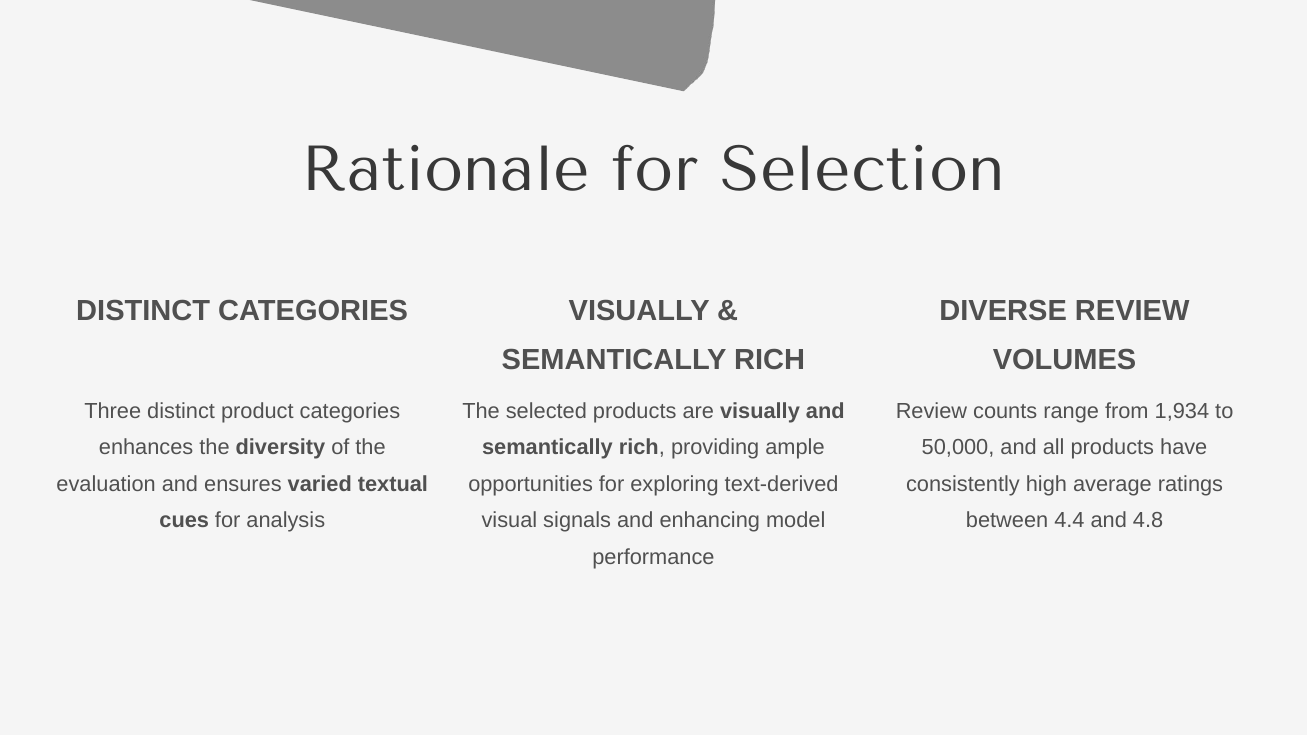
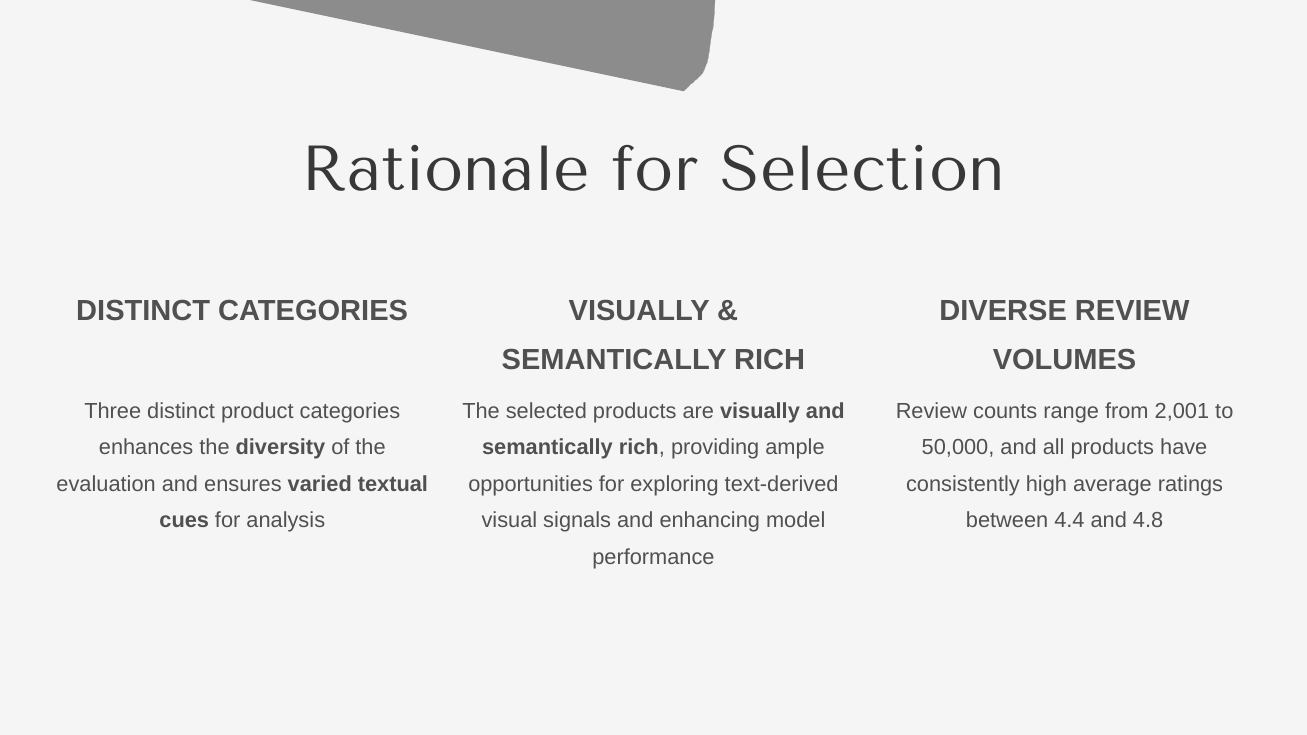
1,934: 1,934 -> 2,001 (1182, 411)
